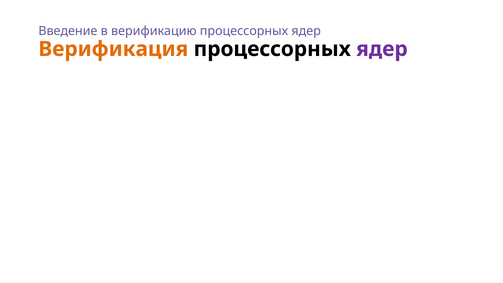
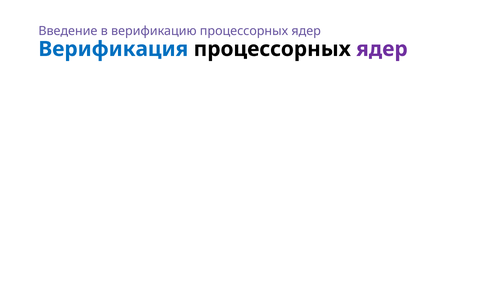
Верификация colour: orange -> blue (113, 49)
